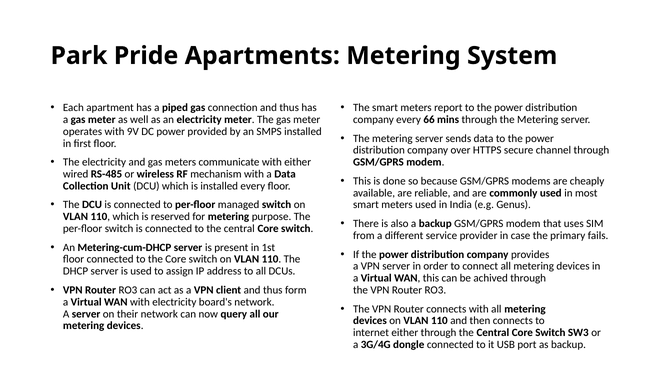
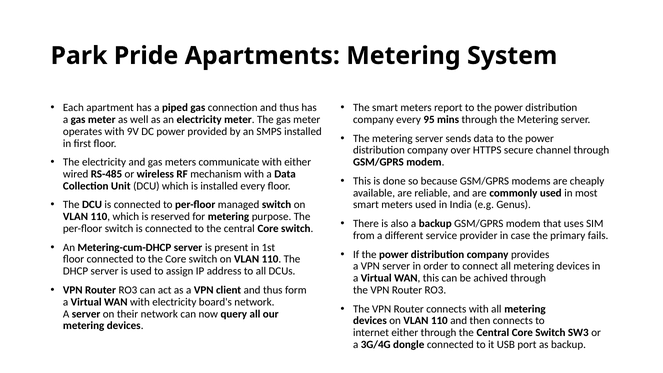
66: 66 -> 95 (429, 120)
